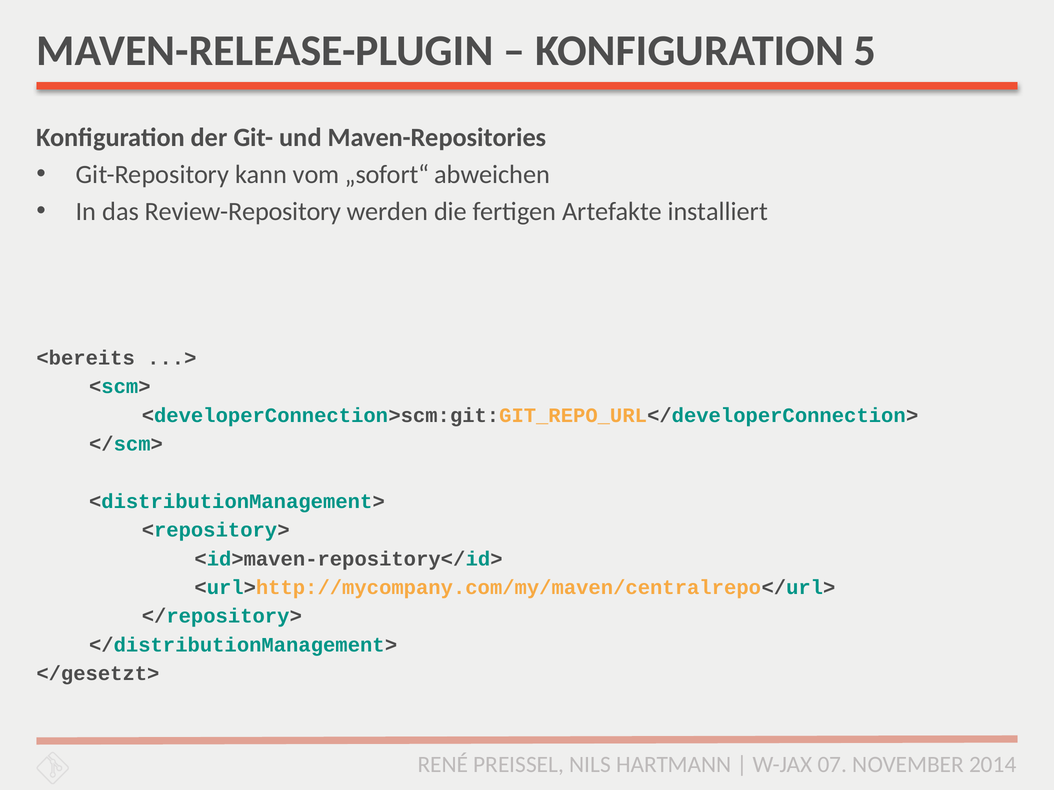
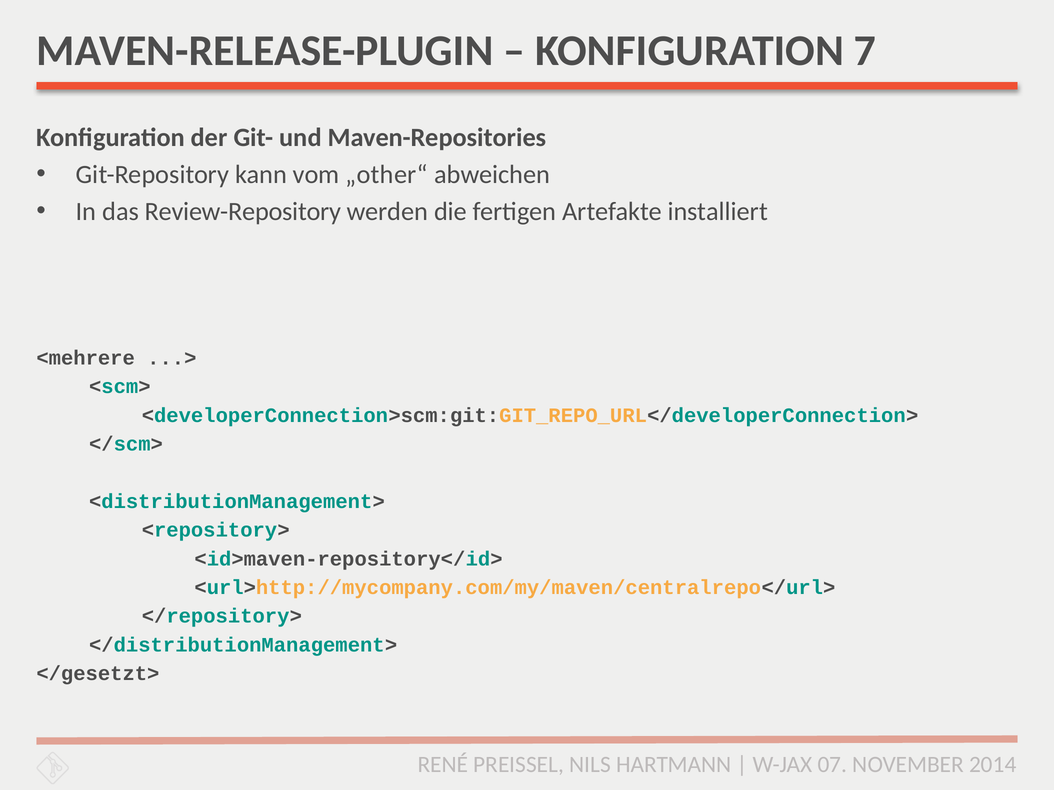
5: 5 -> 7 (865, 51)
„sofort“: „sofort“ -> „other“ (387, 175)
<bereits: <bereits -> <mehrere (86, 358)
